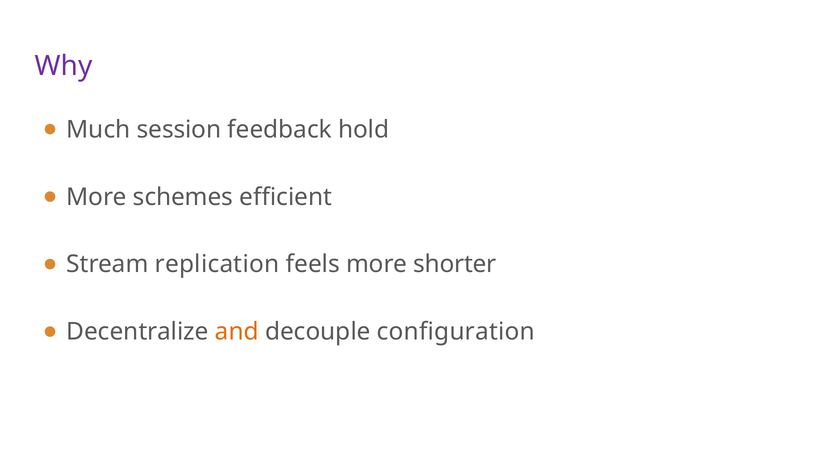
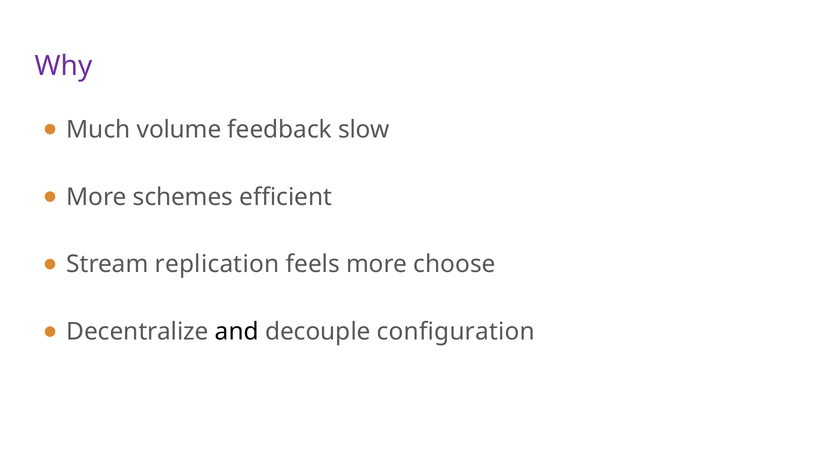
session: session -> volume (179, 130)
hold: hold -> slow (364, 130)
shorter: shorter -> choose (455, 264)
and colour: orange -> black (237, 332)
